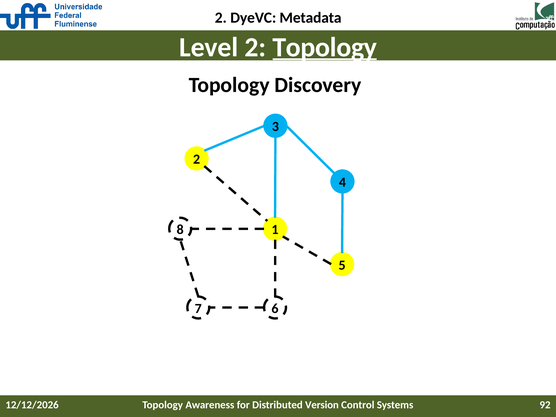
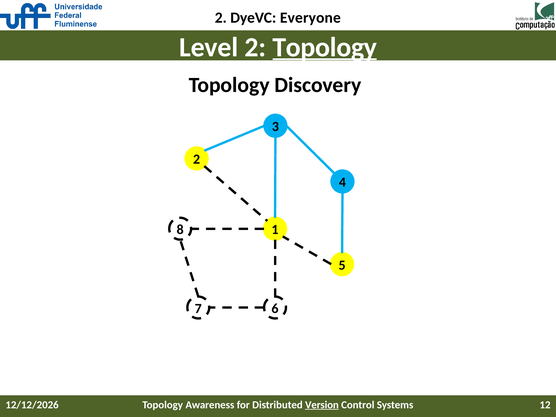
Metadata: Metadata -> Everyone (310, 18)
Version underline: none -> present (322, 405)
92: 92 -> 12 (545, 405)
